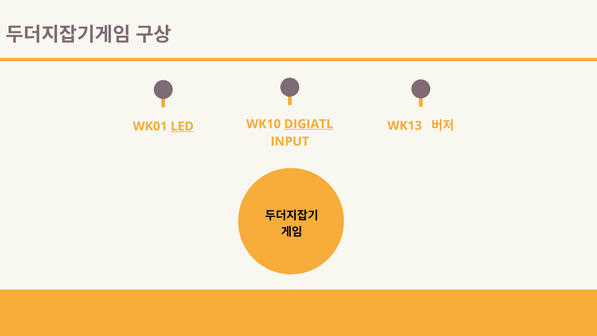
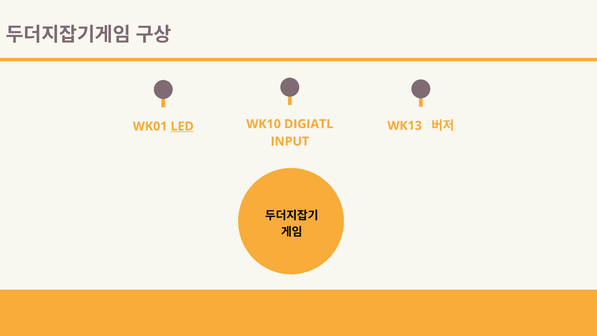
DIGIATL underline: present -> none (309, 124)
